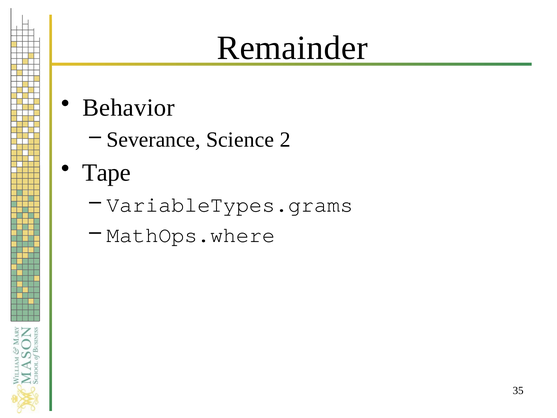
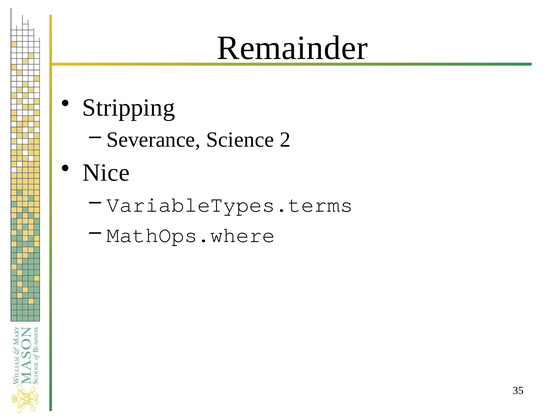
Behavior: Behavior -> Stripping (129, 108)
Tape: Tape -> Nice (106, 173)
VariableTypes.grams: VariableTypes.grams -> VariableTypes.terms (230, 205)
